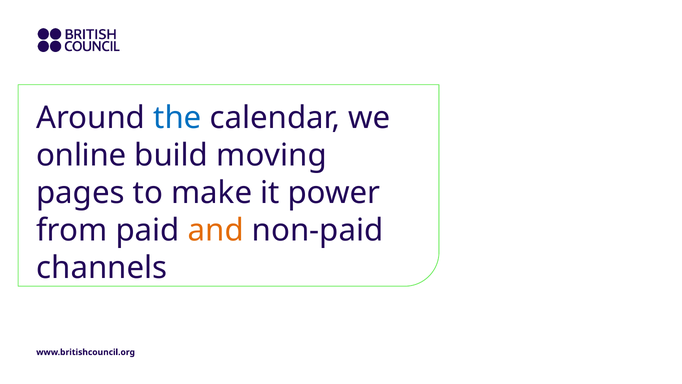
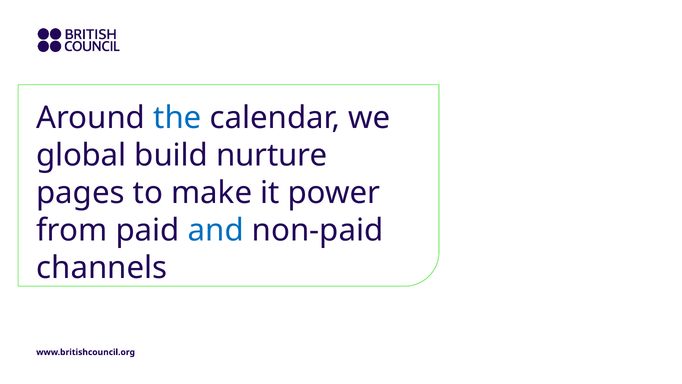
online: online -> global (81, 155)
moving: moving -> nurture (272, 155)
and colour: orange -> blue (216, 230)
